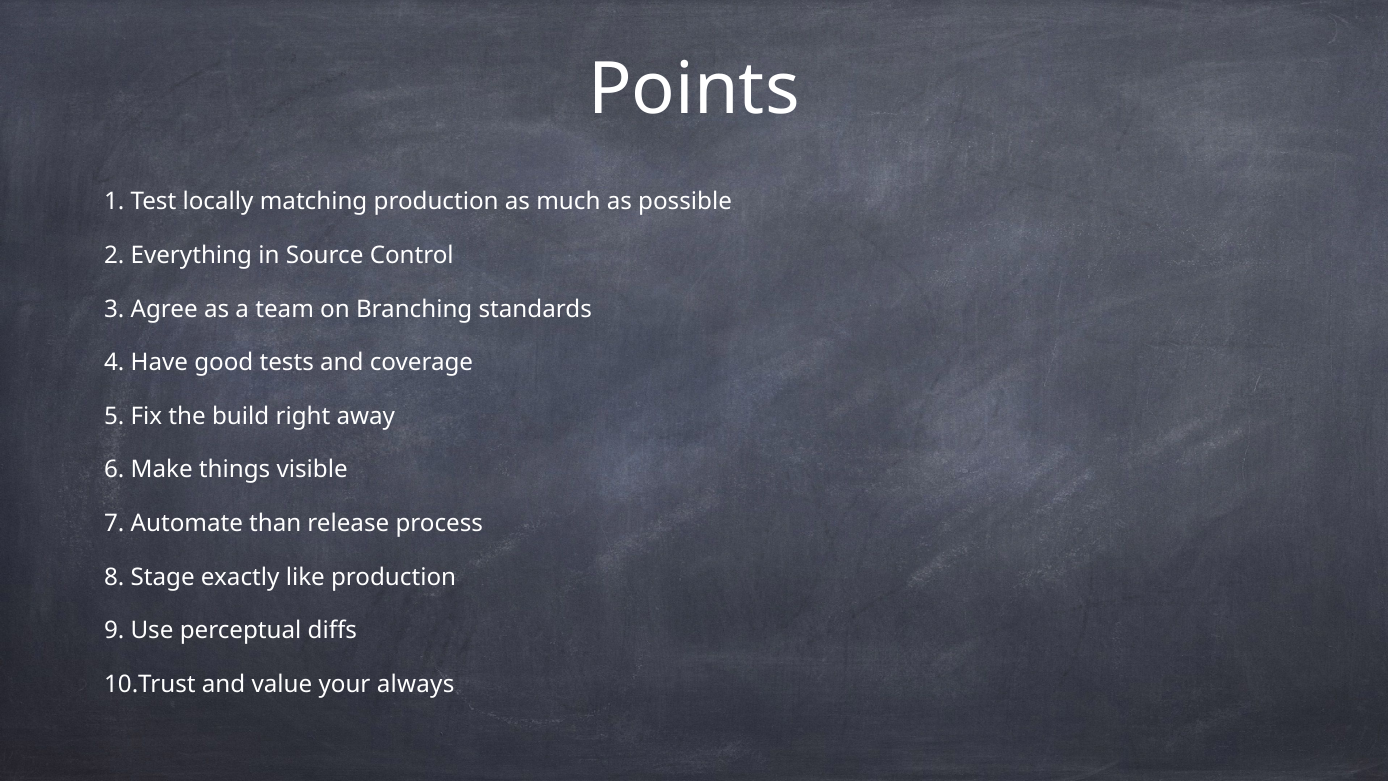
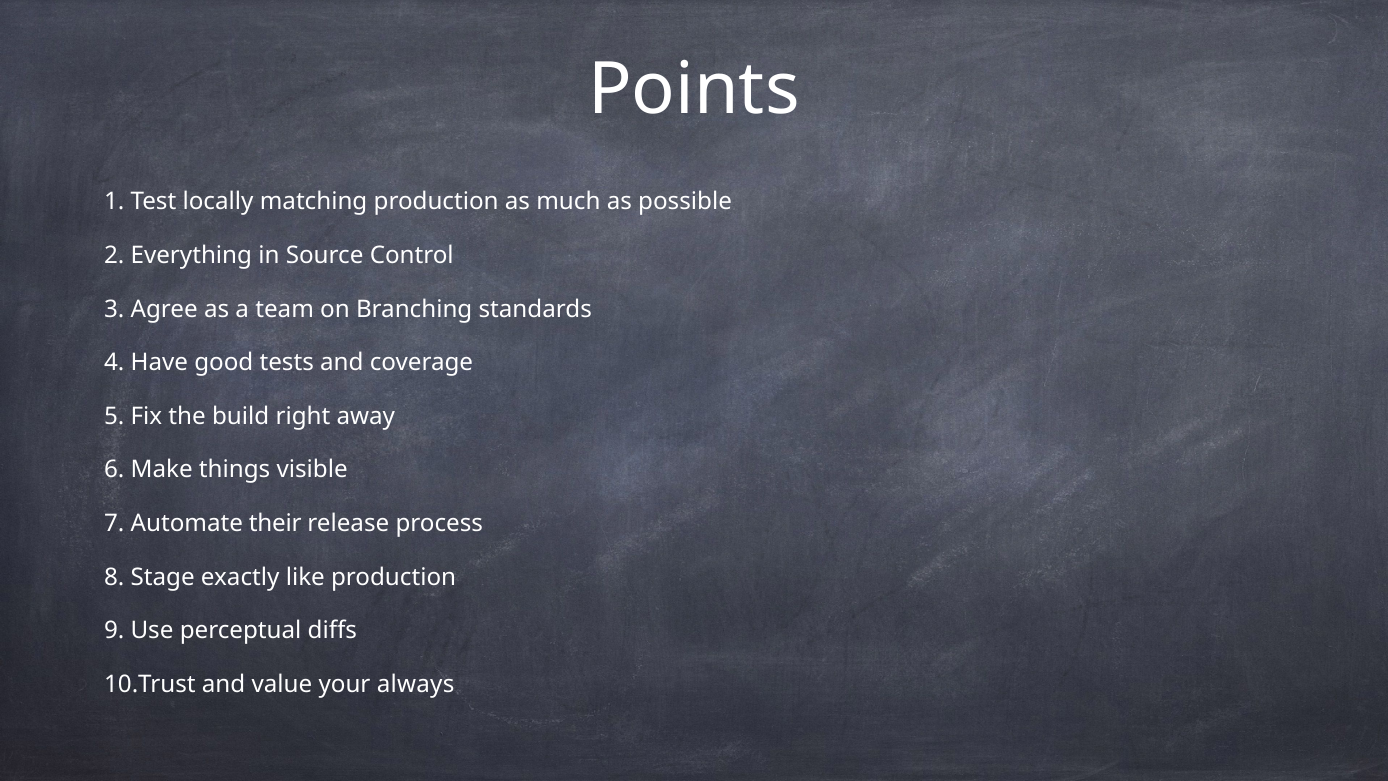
than: than -> their (275, 523)
